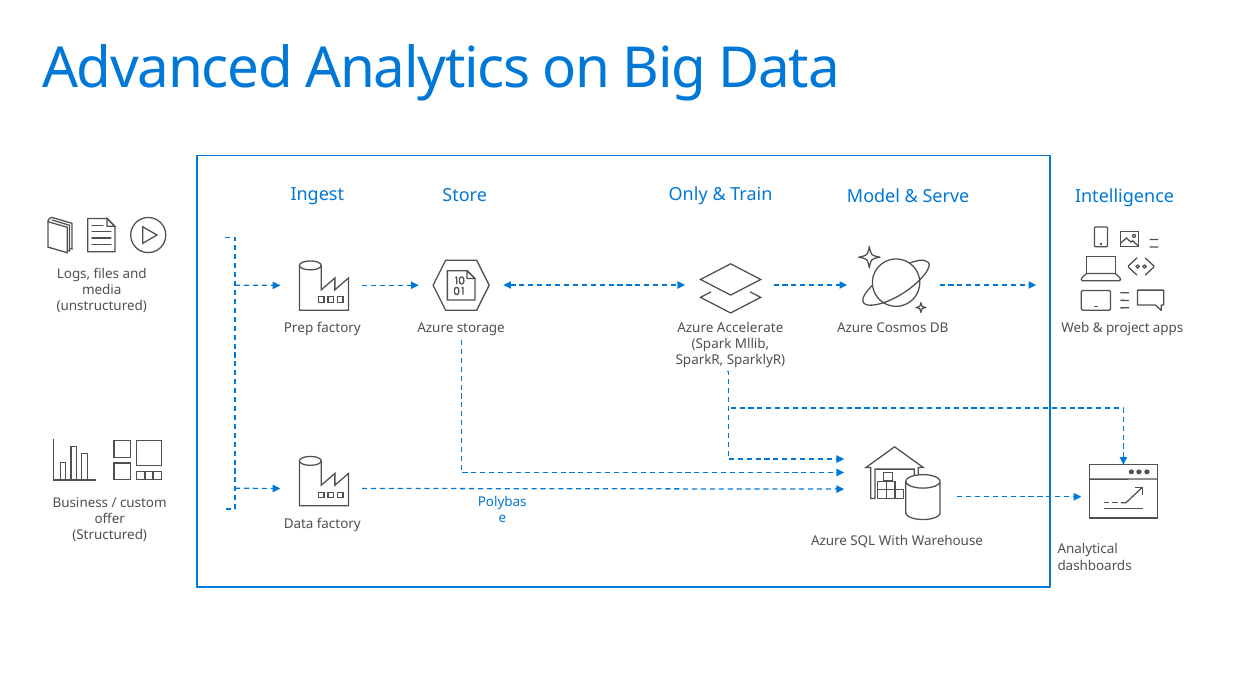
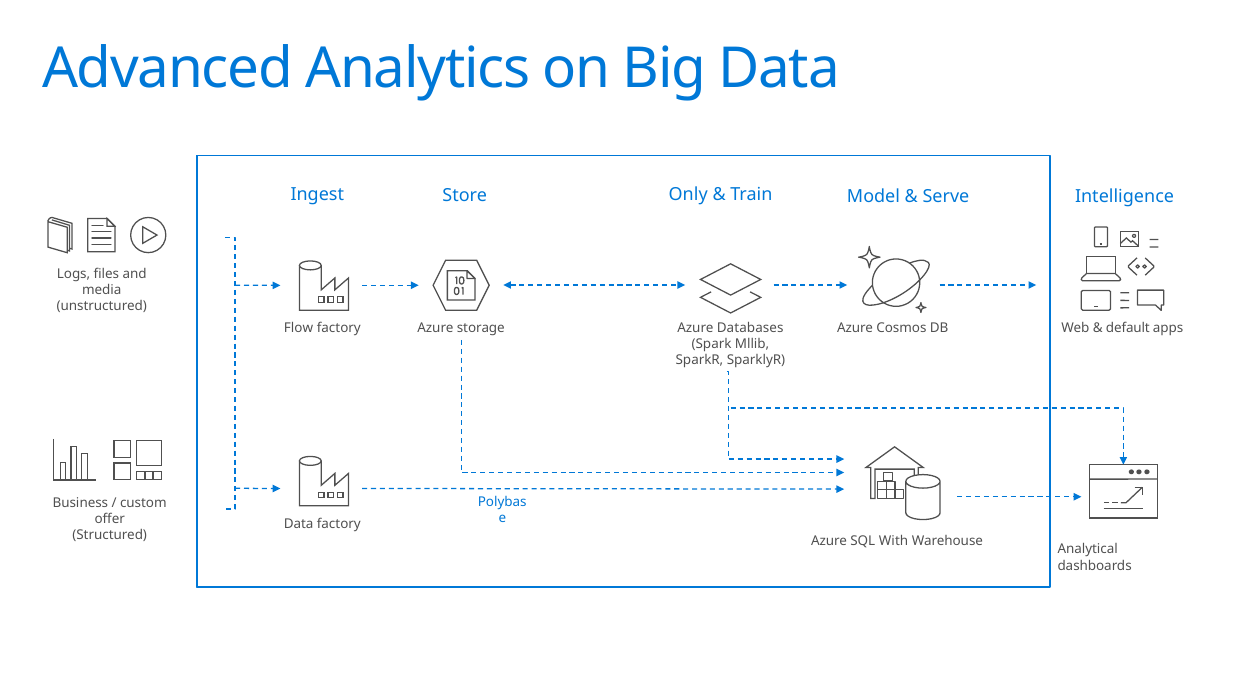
project: project -> default (1128, 328)
Prep: Prep -> Flow (299, 328)
Accelerate: Accelerate -> Databases (750, 328)
